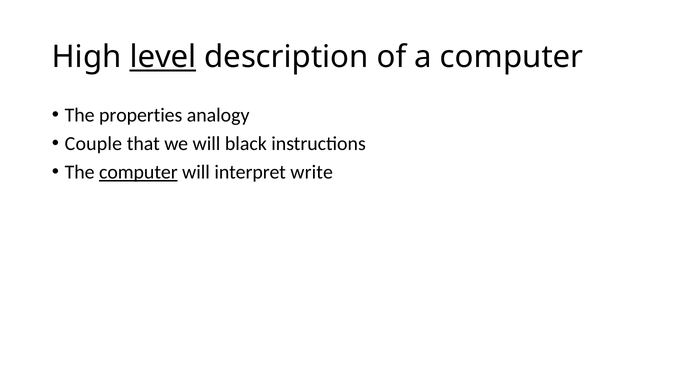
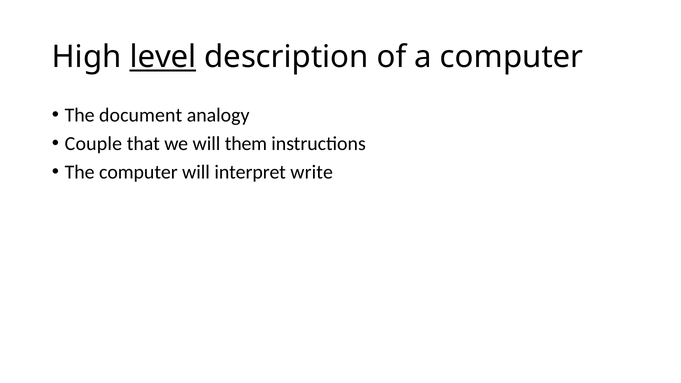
properties: properties -> document (141, 115)
black: black -> them (246, 144)
computer underline: present -> none (138, 172)
